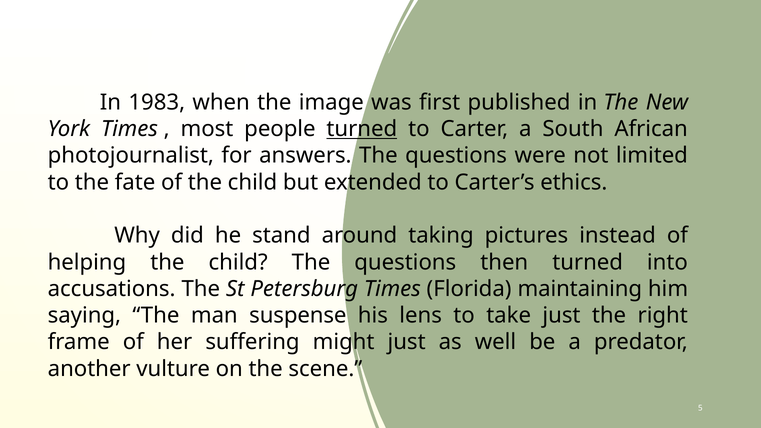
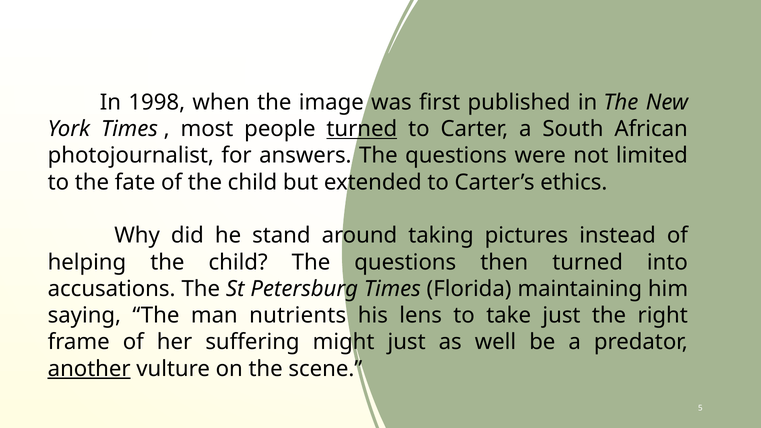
1983: 1983 -> 1998 (157, 102)
suspense: suspense -> nutrients (298, 316)
another underline: none -> present (89, 369)
